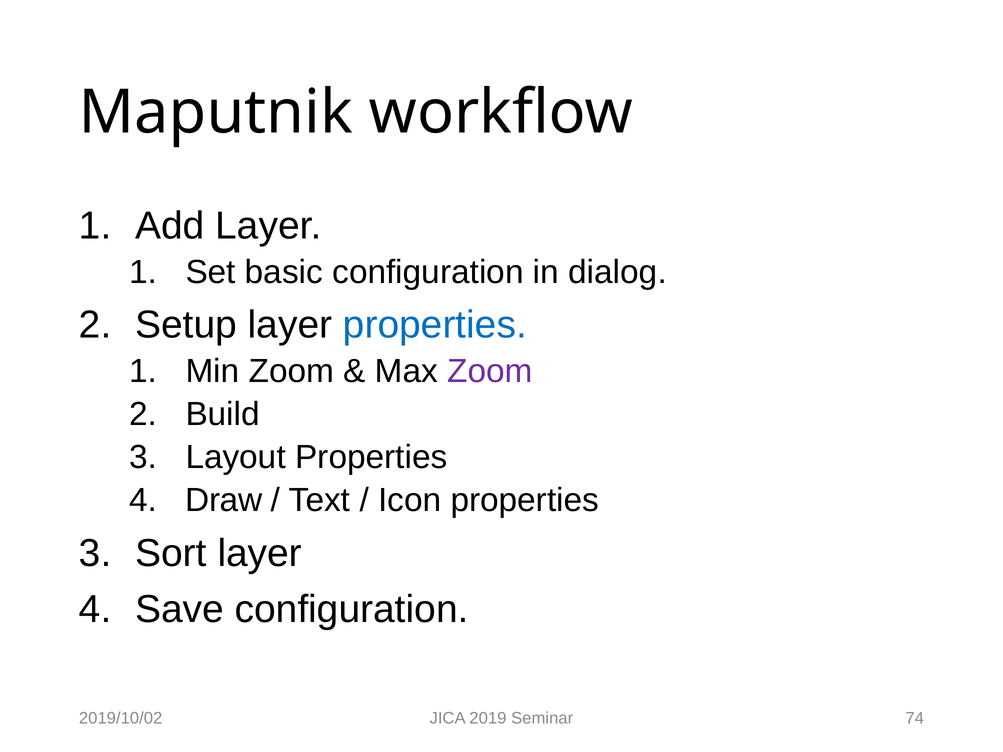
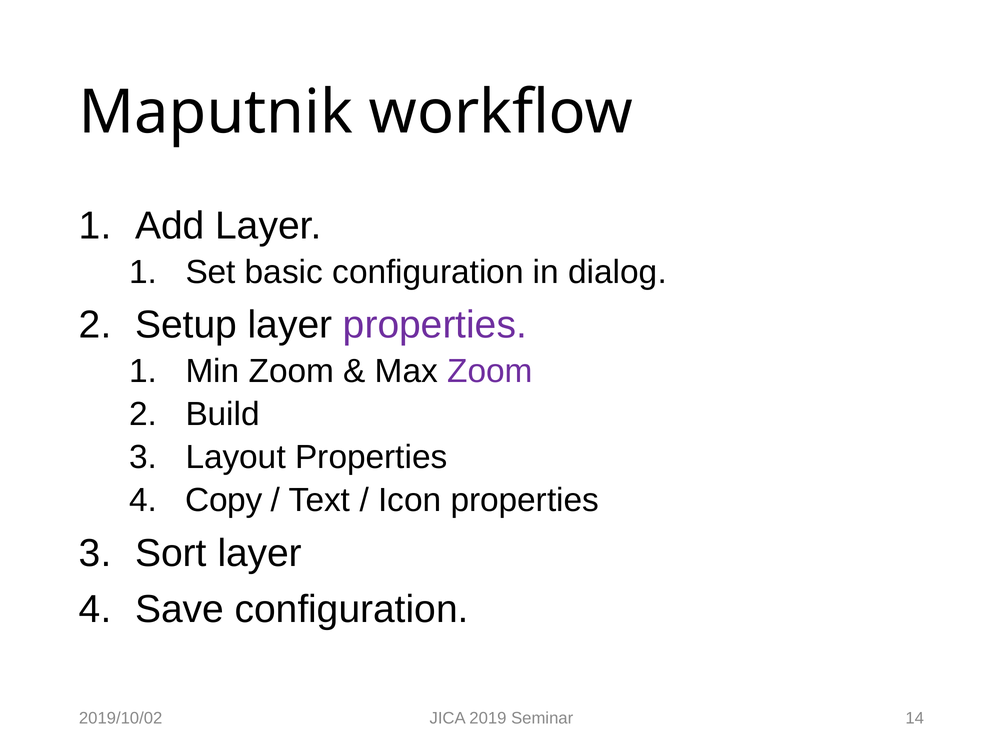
properties colour: blue -> purple (435, 325)
Draw: Draw -> Copy (224, 500)
74: 74 -> 14 (915, 718)
